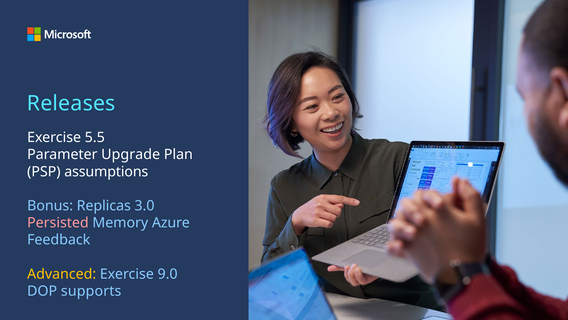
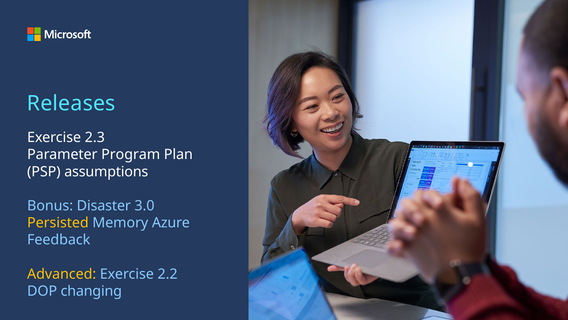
5.5: 5.5 -> 2.3 (95, 137)
Upgrade: Upgrade -> Program (131, 154)
Replicas: Replicas -> Disaster (104, 205)
Persisted colour: pink -> yellow (58, 223)
9.0: 9.0 -> 2.2 (168, 274)
supports: supports -> changing (91, 291)
